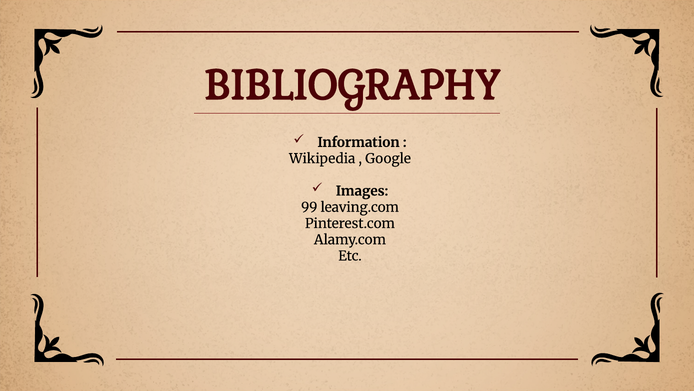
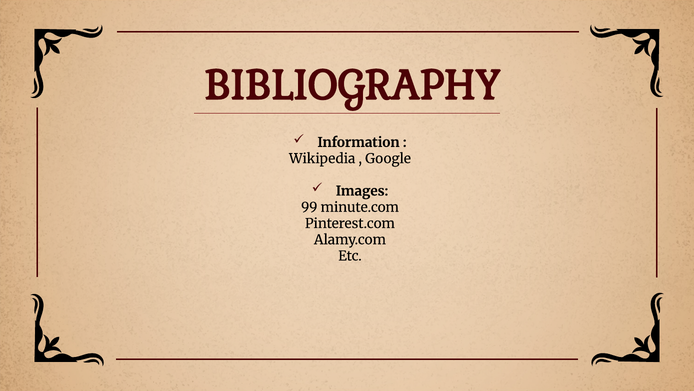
leaving.com: leaving.com -> minute.com (360, 207)
